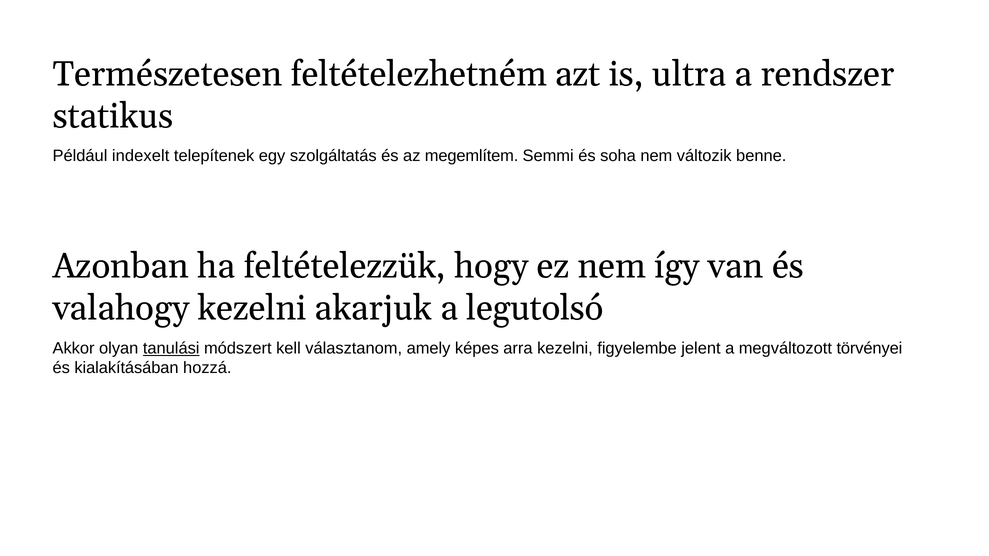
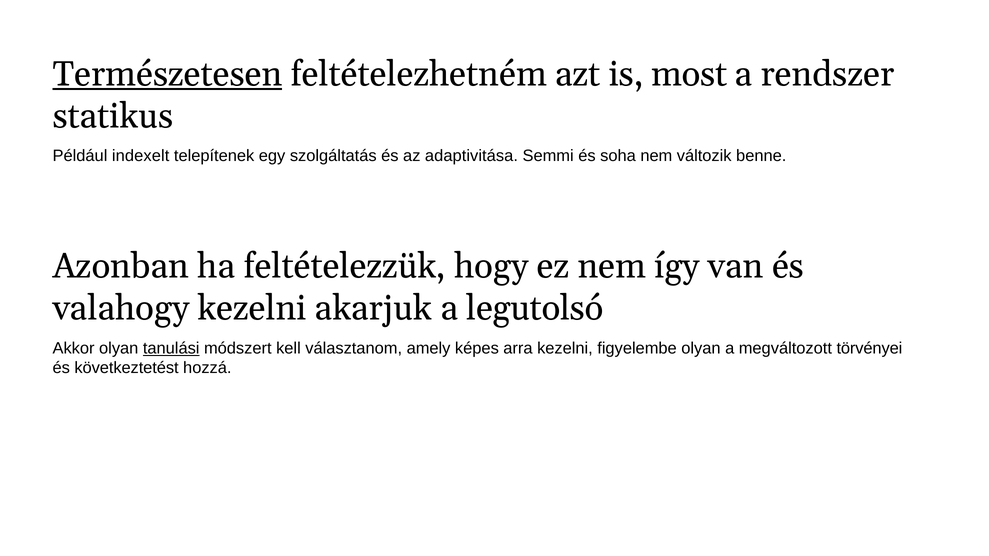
Természetesen underline: none -> present (167, 74)
ultra: ultra -> most (689, 74)
megemlítem: megemlítem -> adaptivitása (471, 156)
figyelembe jelent: jelent -> olyan (701, 348)
kialakításában: kialakításában -> következtetést (127, 368)
